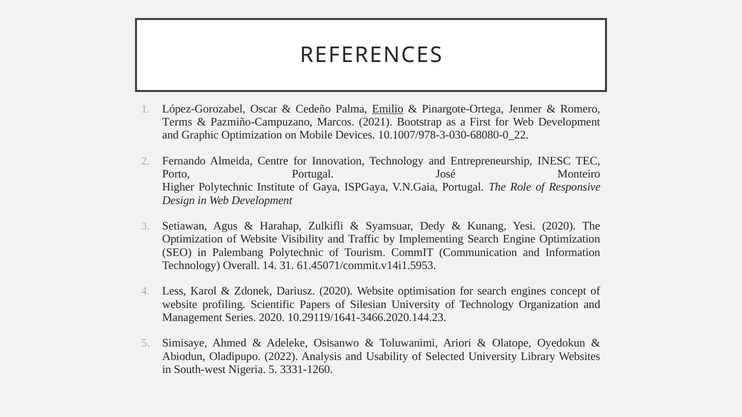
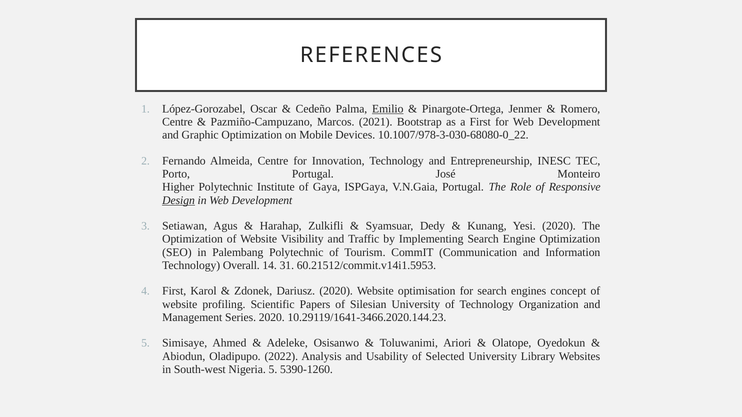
Terms: Terms -> Centre (177, 122)
Design underline: none -> present (179, 200)
61.45071/commit.v14i1.5953: 61.45071/commit.v14i1.5953 -> 60.21512/commit.v14i1.5953 (366, 266)
Less: Less -> First (174, 291)
3331-1260: 3331-1260 -> 5390-1260 (306, 370)
